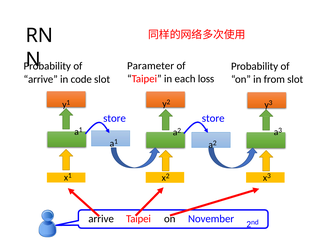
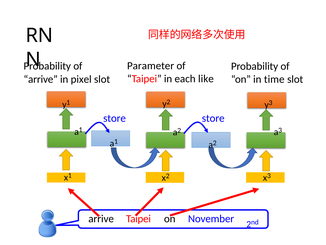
loss: loss -> like (206, 79)
code: code -> pixel (81, 79)
from: from -> time (274, 79)
